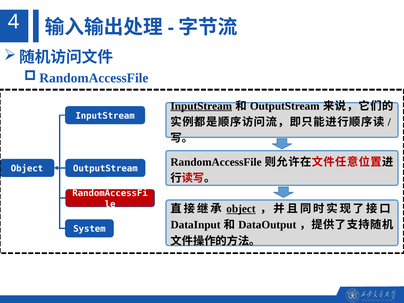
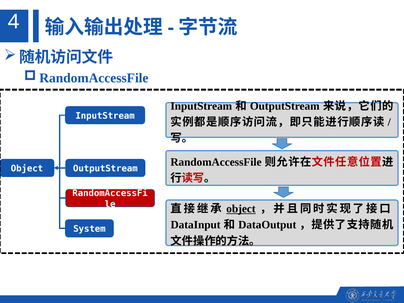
InputStream underline: present -> none (201, 106)
